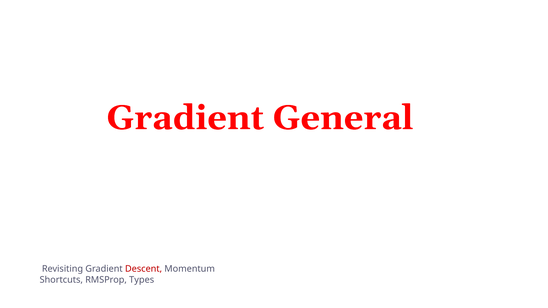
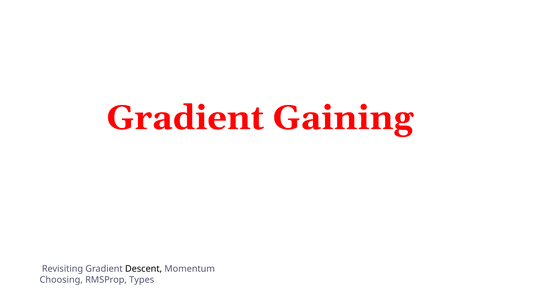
General: General -> Gaining (343, 118)
Descent colour: red -> black (144, 269)
Shortcuts: Shortcuts -> Choosing (61, 280)
